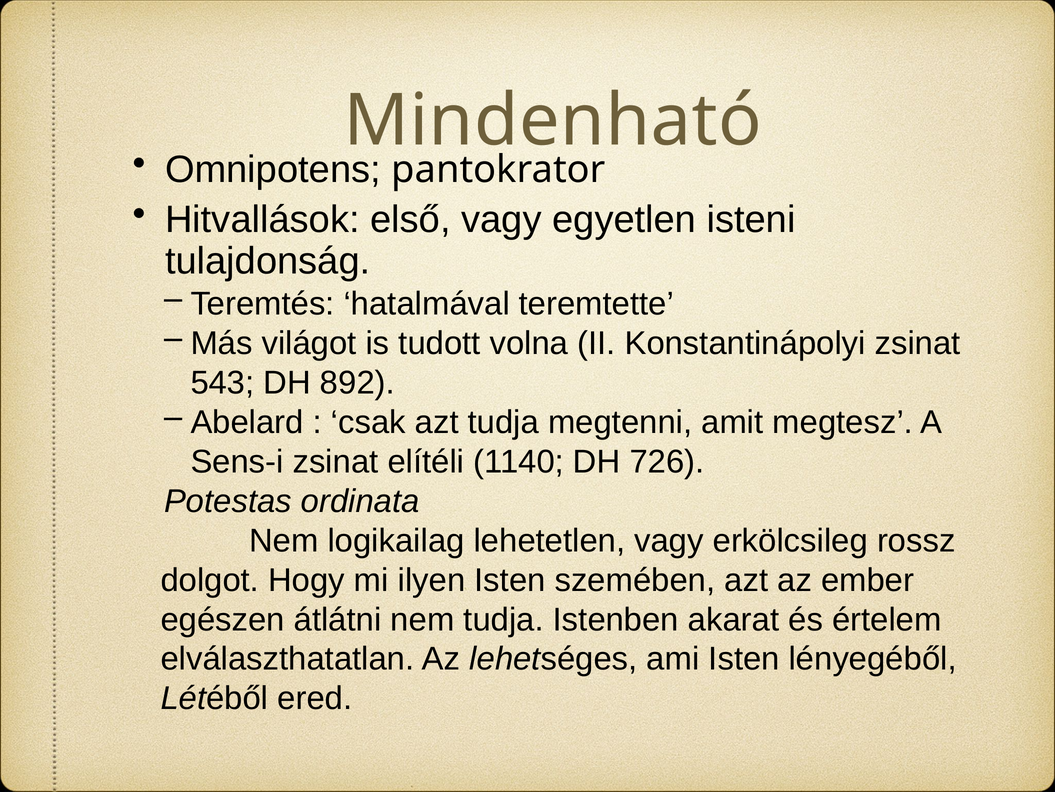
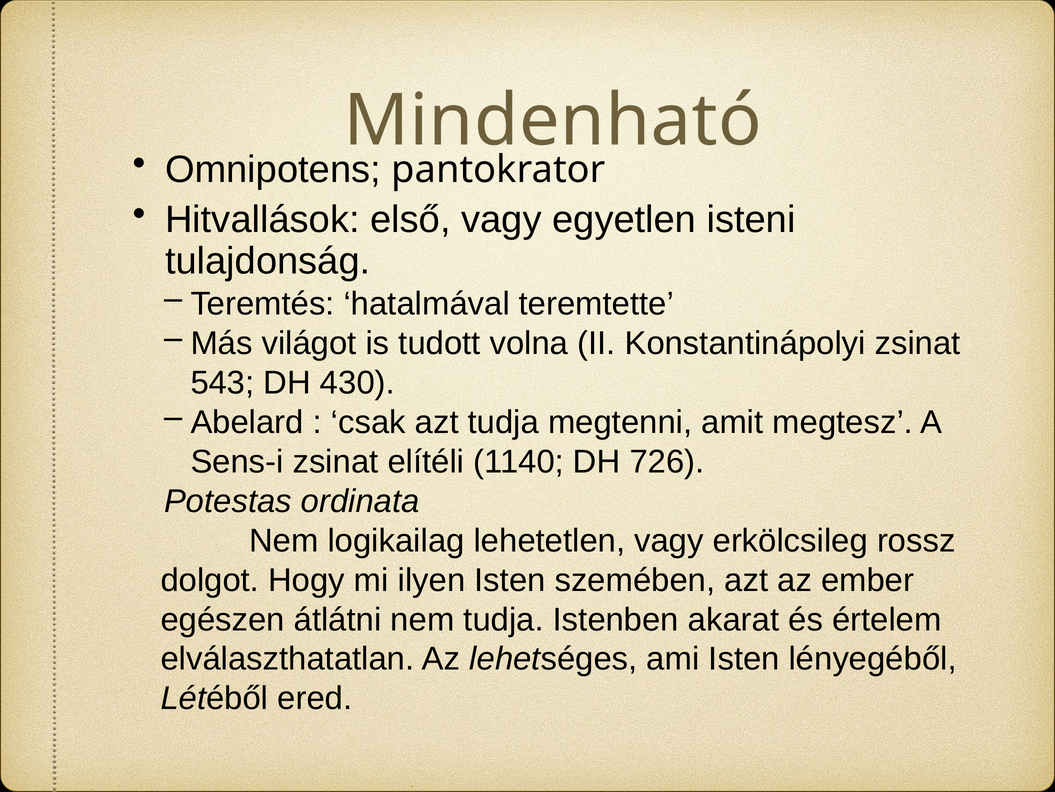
892: 892 -> 430 (357, 383)
